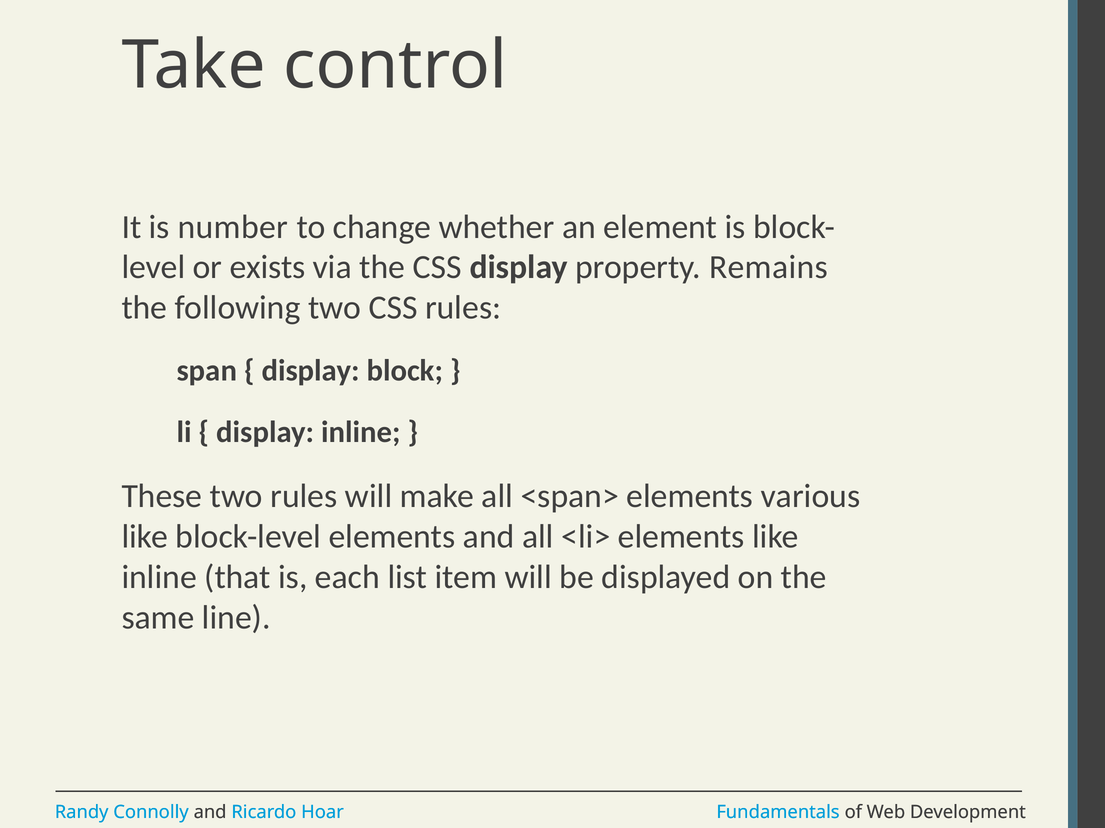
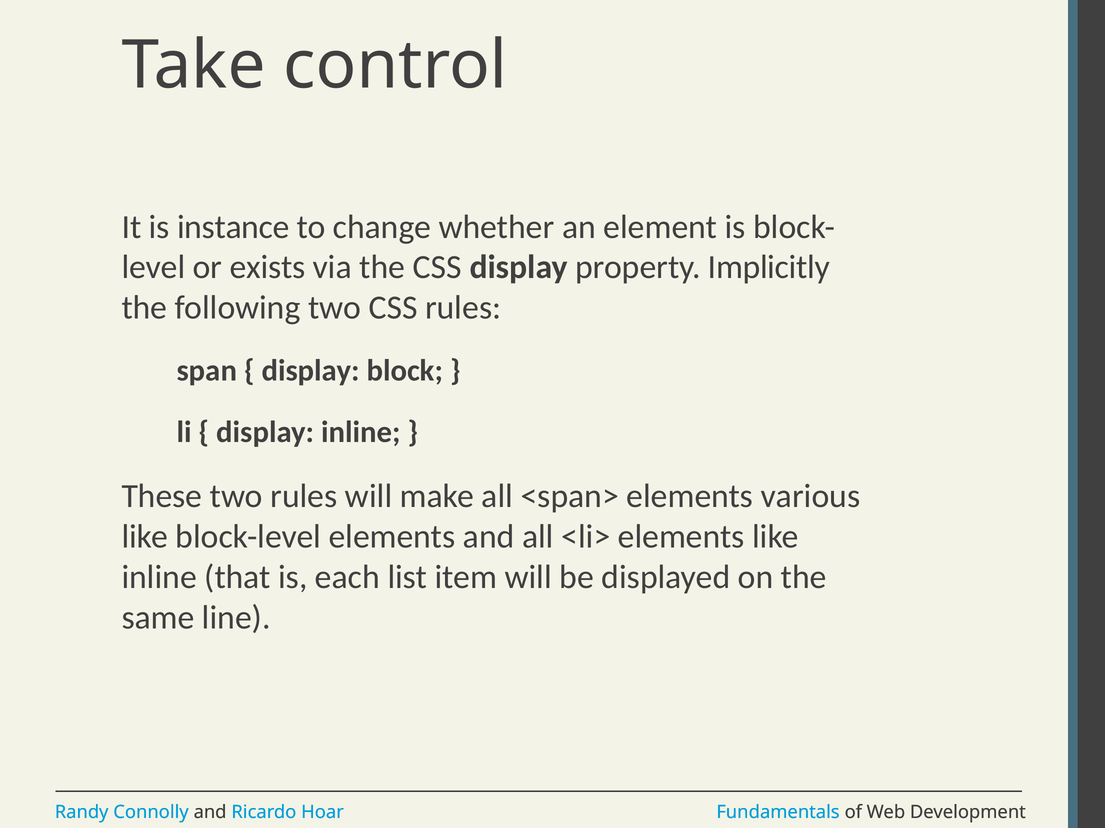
number: number -> instance (233, 227)
Remains: Remains -> Implicitly (769, 268)
